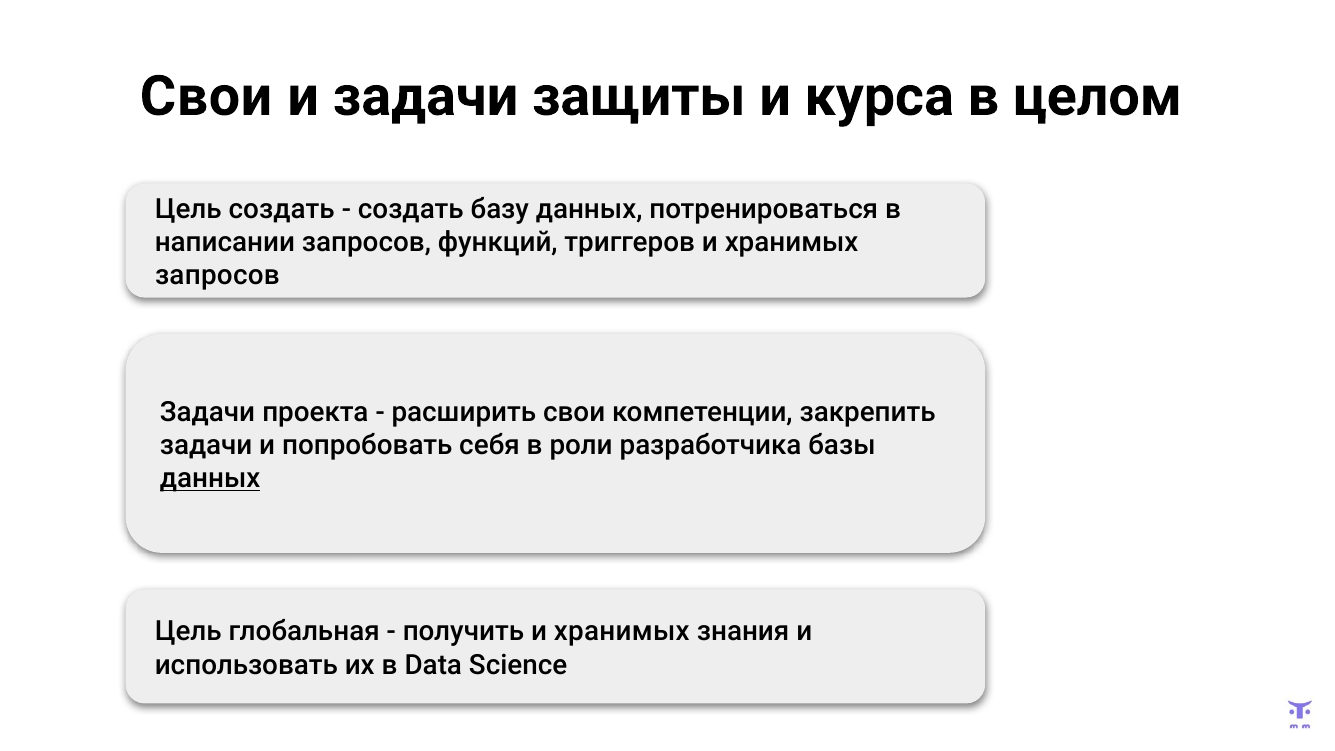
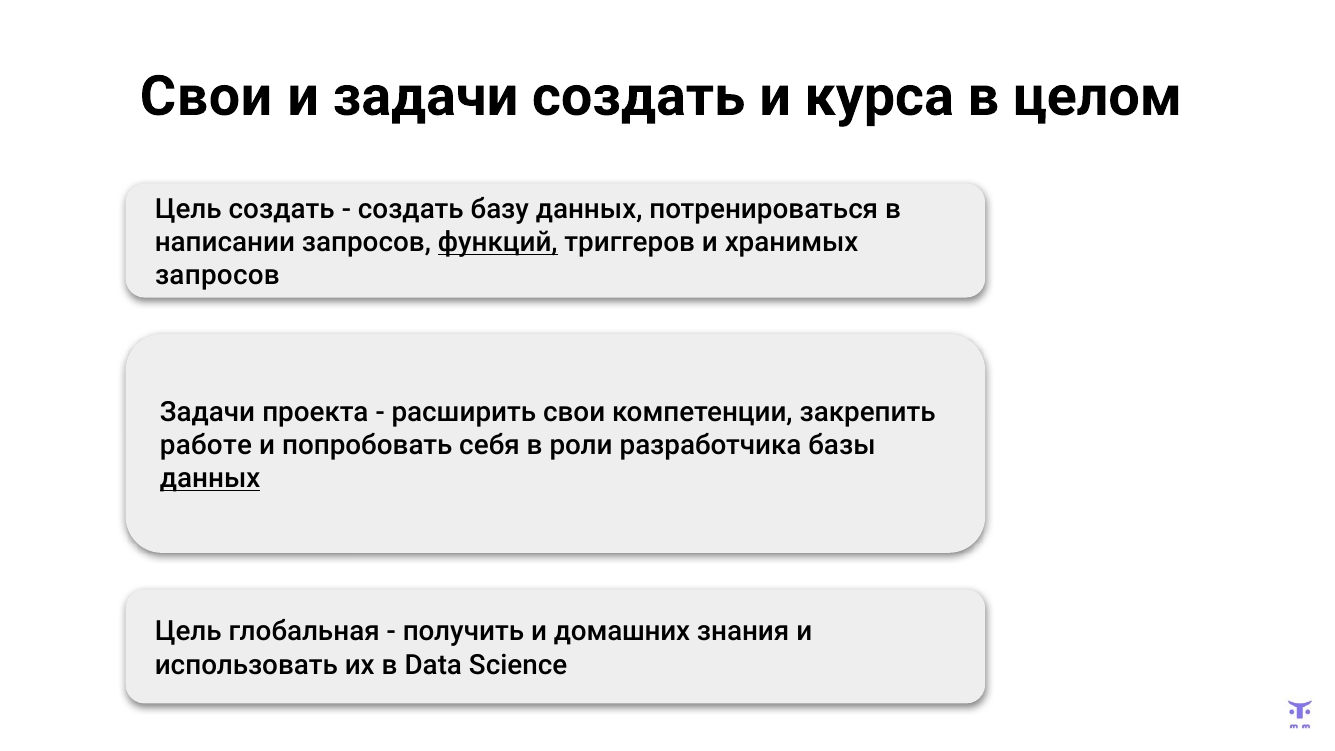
задачи защиты: защиты -> создать (639, 97)
функций underline: none -> present (498, 242)
задачи: задачи -> работе (206, 445)
получить и хранимых: хранимых -> домашних (622, 632)
